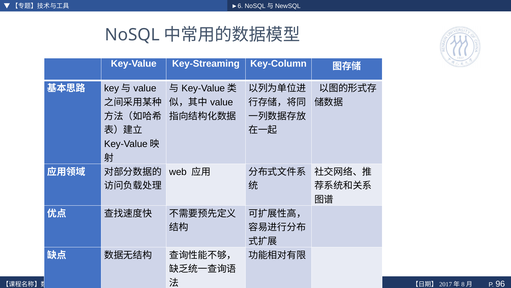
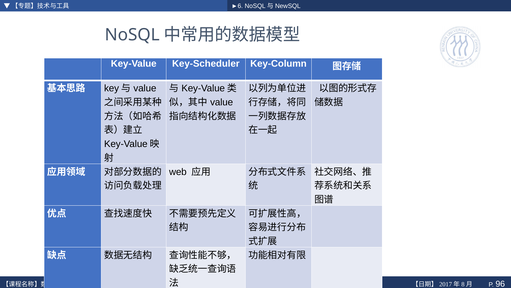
Key-Streaming: Key-Streaming -> Key-Scheduler (206, 64)
